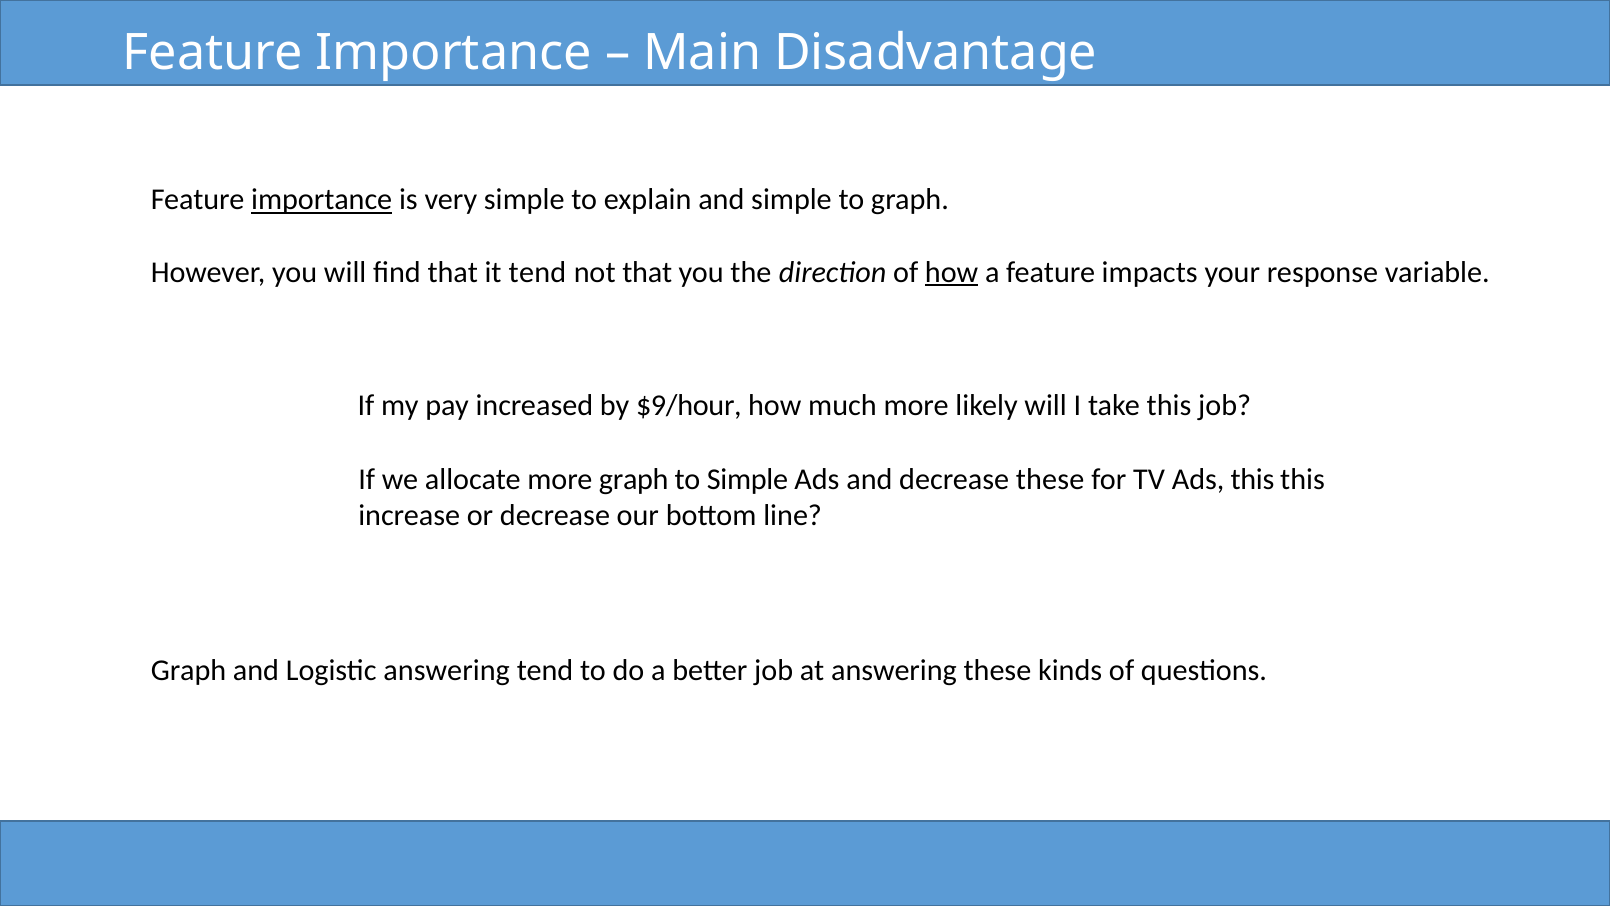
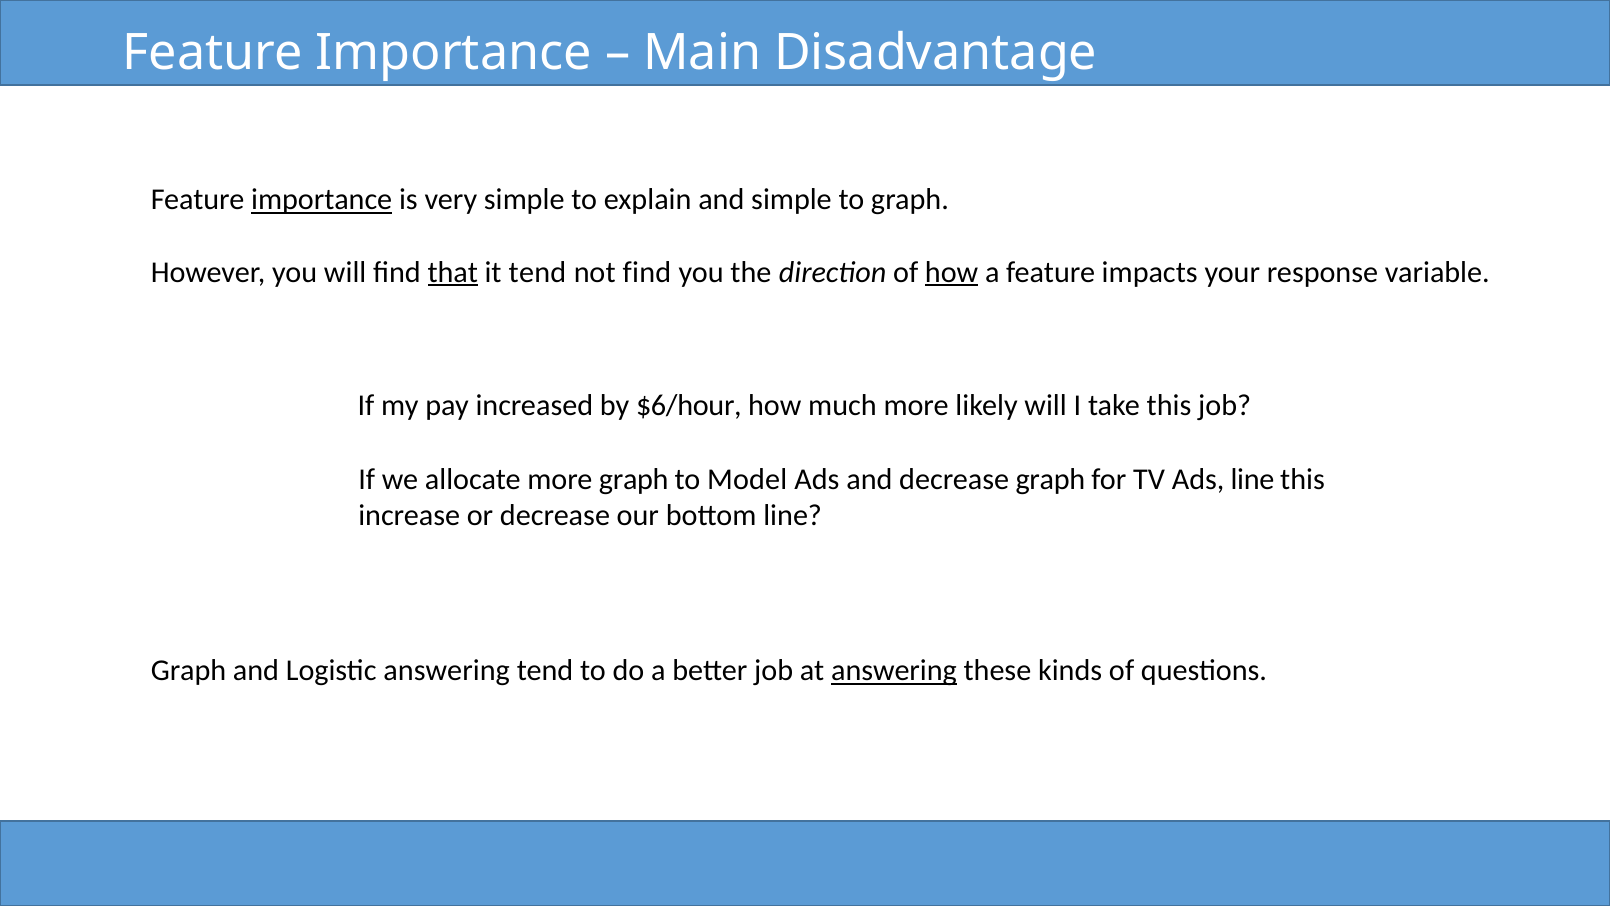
that underline: none -> present (453, 272)
not that: that -> find (647, 272)
$9/hour: $9/hour -> $6/hour (689, 406)
to Simple: Simple -> Model (747, 479)
decrease these: these -> graph (1050, 479)
Ads this: this -> line (1252, 479)
answering underline: none -> present (894, 671)
